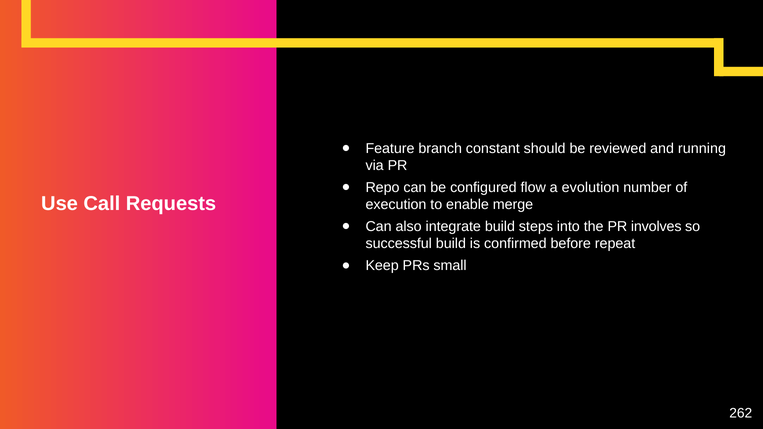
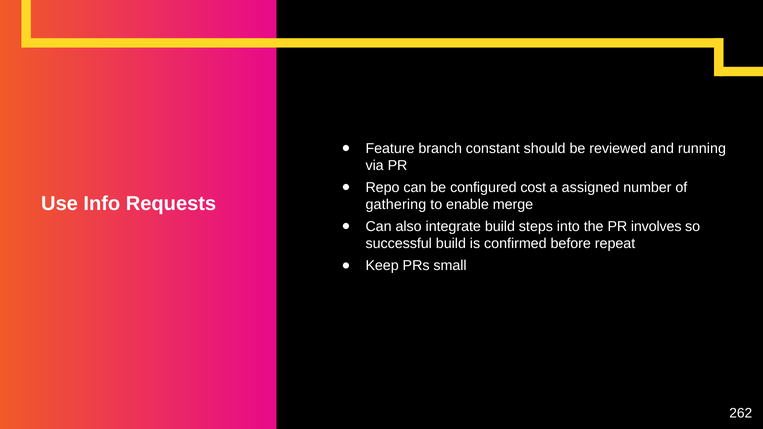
flow: flow -> cost (533, 188)
evolution: evolution -> assigned (591, 188)
Call: Call -> Info (102, 204)
execution: execution -> gathering (396, 205)
